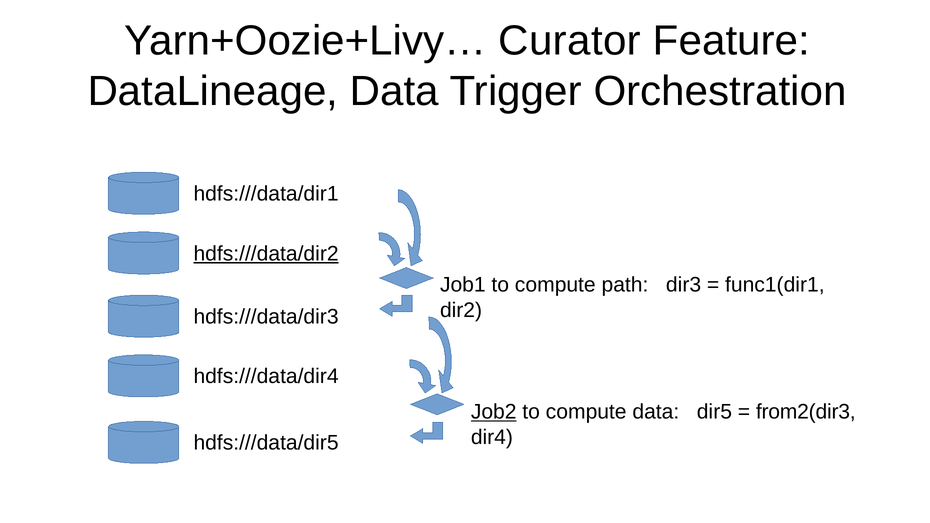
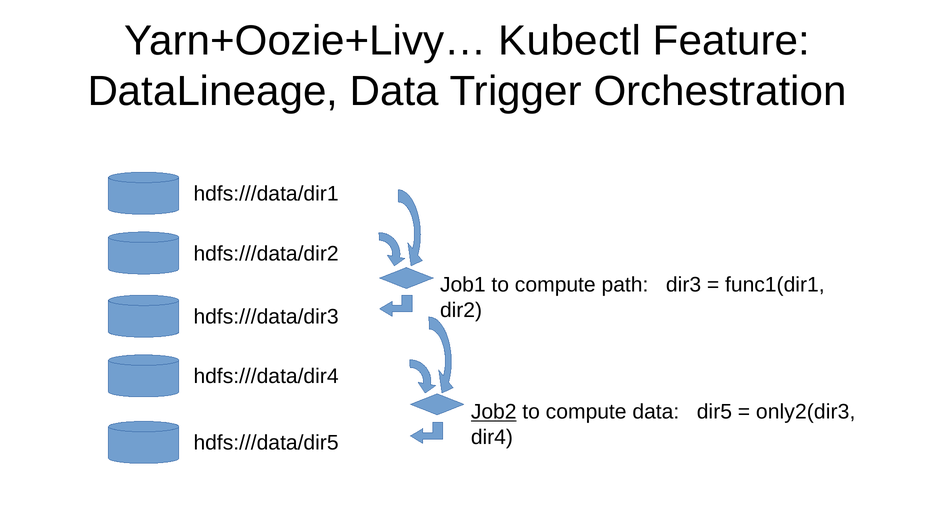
Curator: Curator -> Kubectl (570, 41)
hdfs:///data/dir2 underline: present -> none (266, 254)
from2(dir3: from2(dir3 -> only2(dir3 (806, 412)
